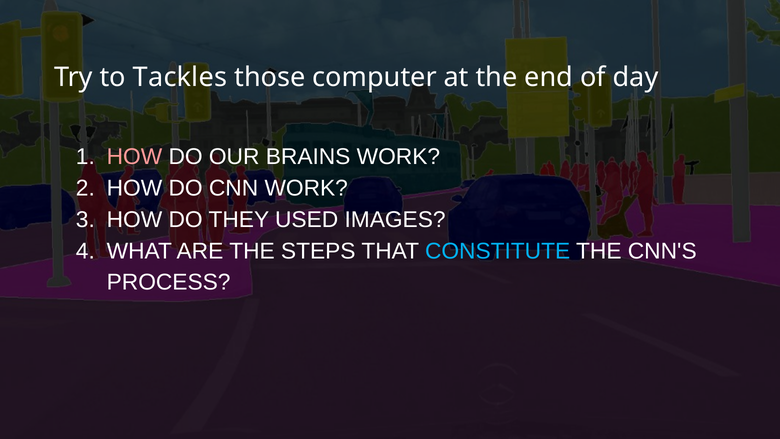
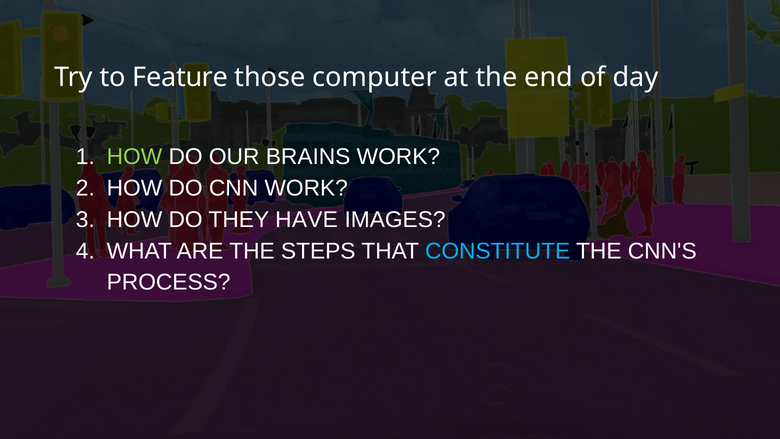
Tackles: Tackles -> Feature (180, 77)
HOW colour: pink -> light green (134, 157)
USED: USED -> HAVE (307, 220)
